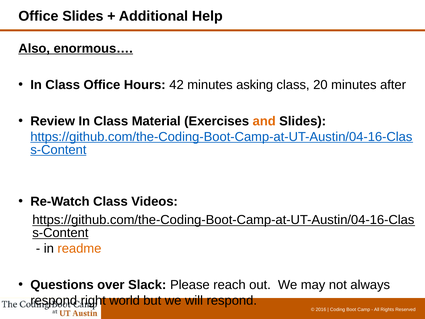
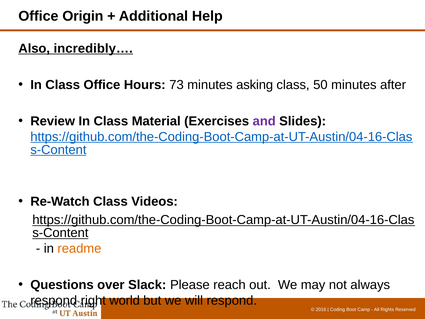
Office Slides: Slides -> Origin (83, 16)
enormous…: enormous… -> incredibly… (93, 48)
42: 42 -> 73 (177, 85)
20: 20 -> 50 (320, 85)
and colour: orange -> purple (264, 121)
